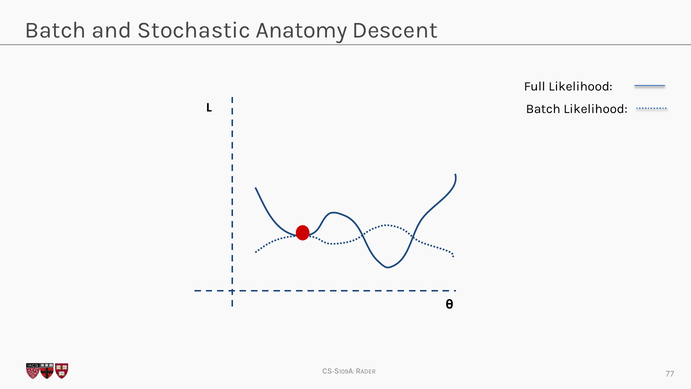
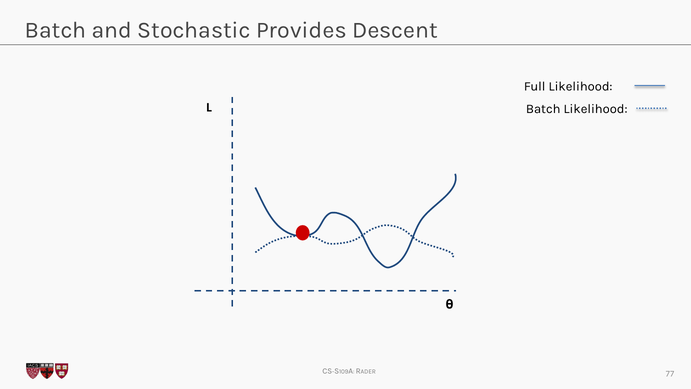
Anatomy: Anatomy -> Provides (301, 30)
